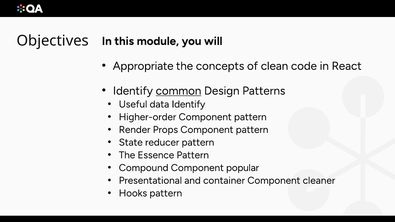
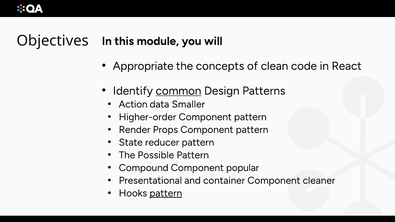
Useful: Useful -> Action (133, 104)
data Identify: Identify -> Smaller (188, 104)
Essence: Essence -> Possible (156, 155)
pattern underline: none -> present (166, 193)
